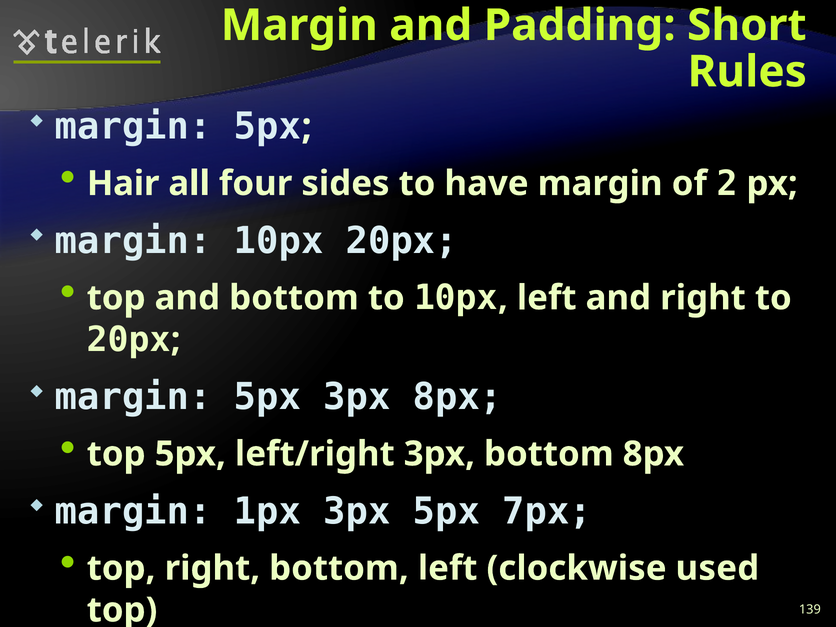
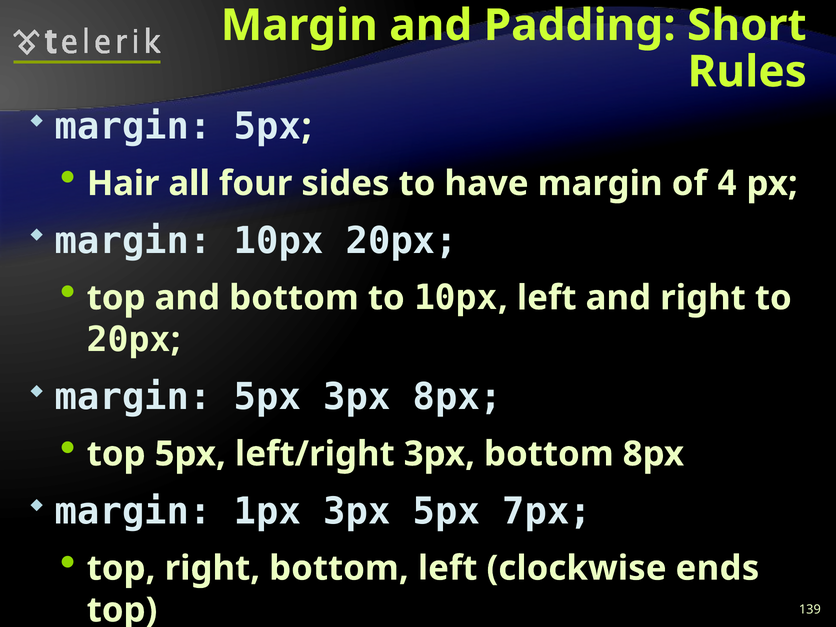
2: 2 -> 4 (727, 184)
used: used -> ends (717, 568)
